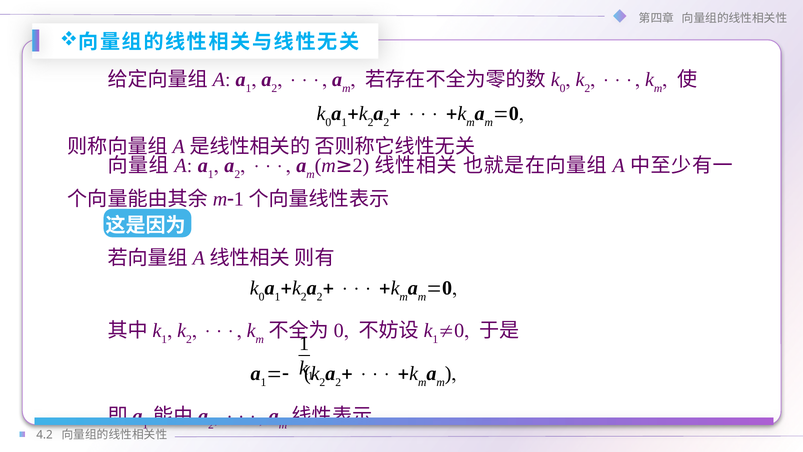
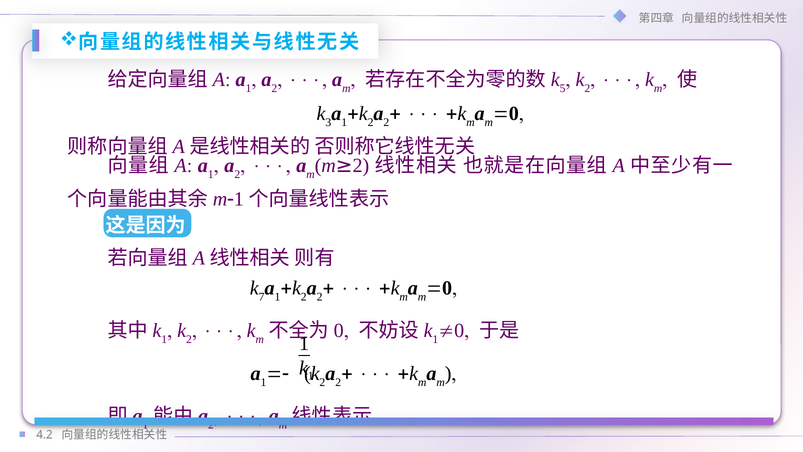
0: 0 -> 5 (563, 88)
0: 0 -> 3 (328, 122)
0: 0 -> 7 (262, 297)
